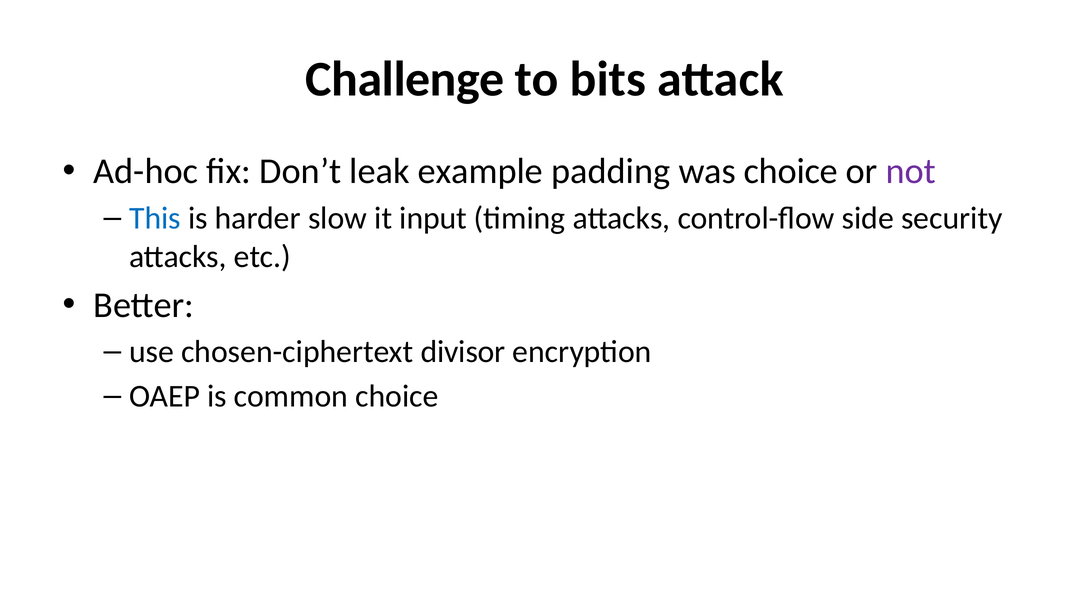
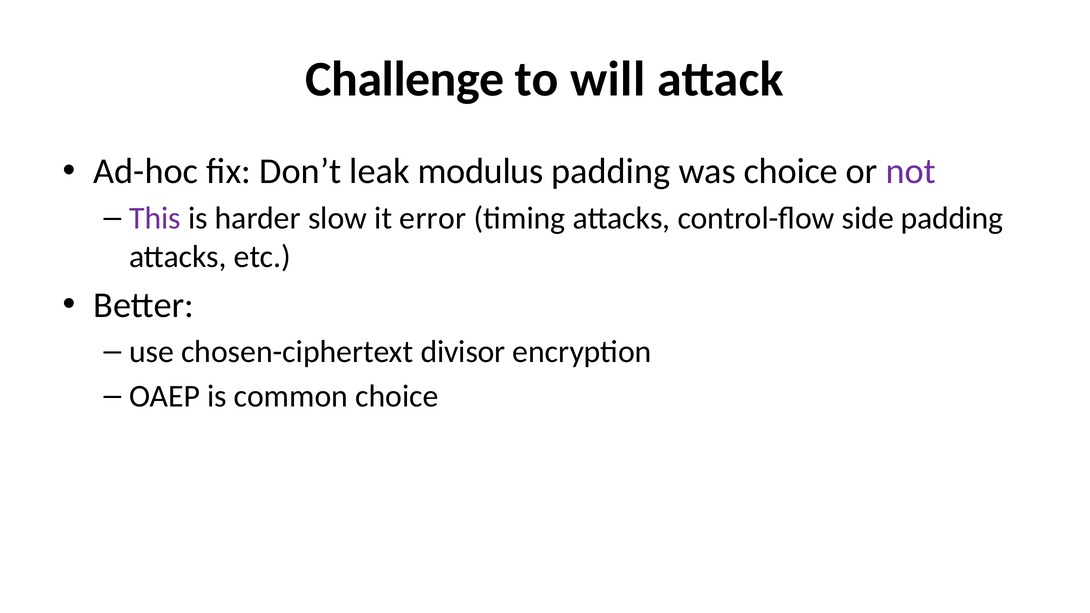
bits: bits -> will (608, 79)
example: example -> modulus (481, 171)
This colour: blue -> purple (155, 218)
input: input -> error (433, 218)
side security: security -> padding (952, 218)
